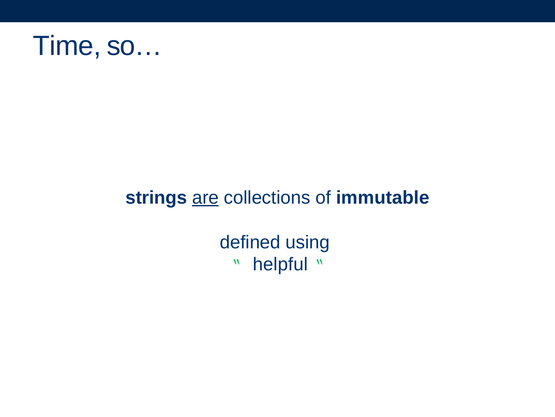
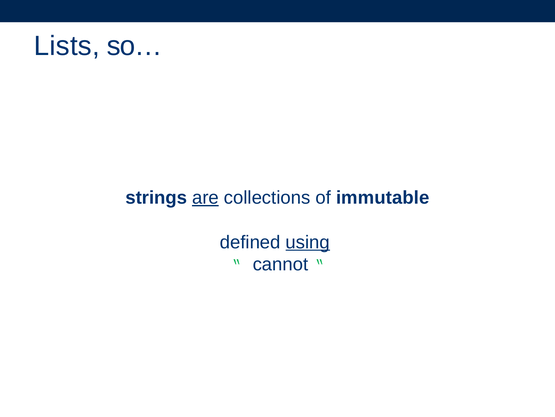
Time: Time -> Lists (67, 46)
using underline: none -> present (308, 242)
helpful: helpful -> cannot (280, 264)
